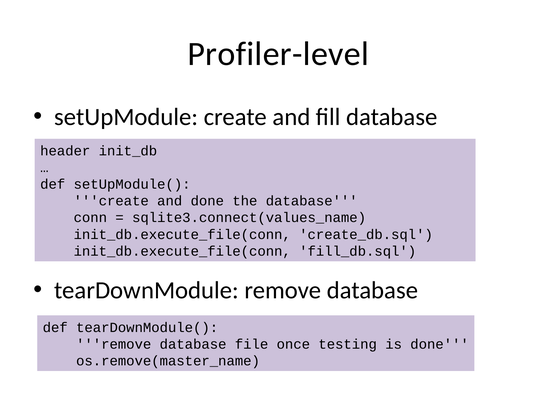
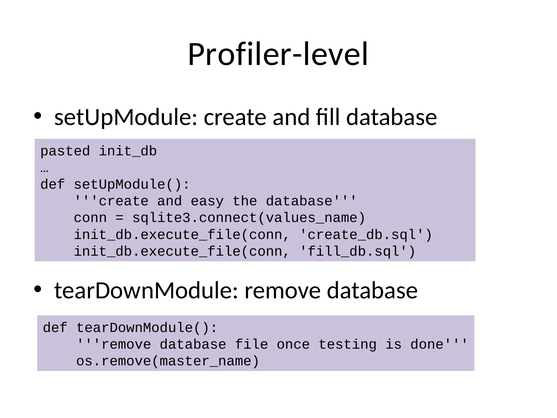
header: header -> pasted (65, 151)
and done: done -> easy (207, 201)
